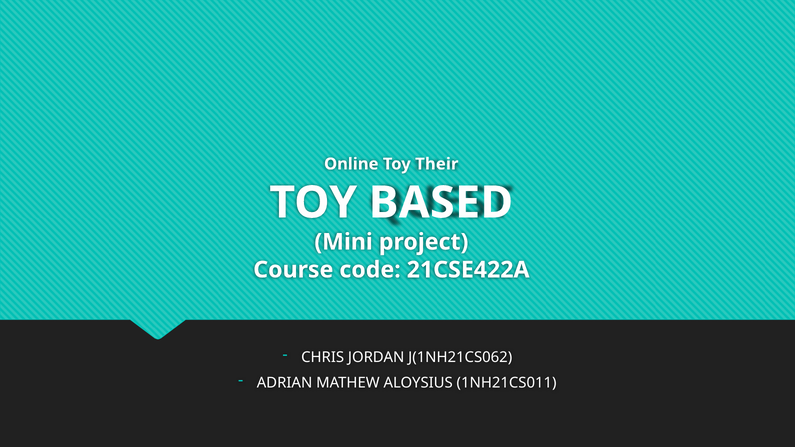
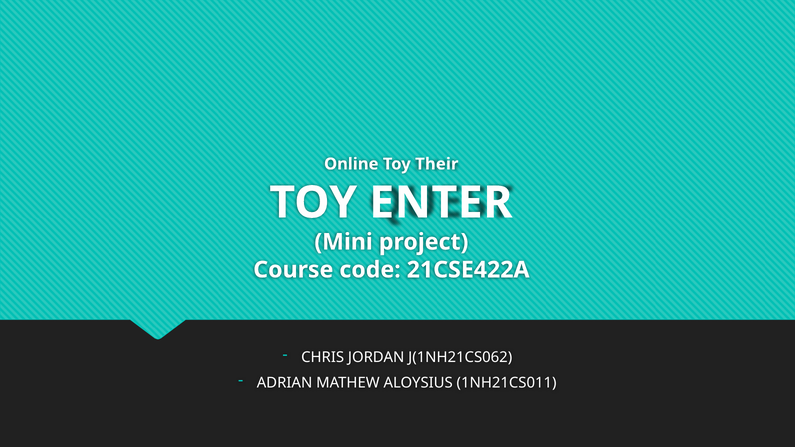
BASED: BASED -> ENTER (441, 203)
